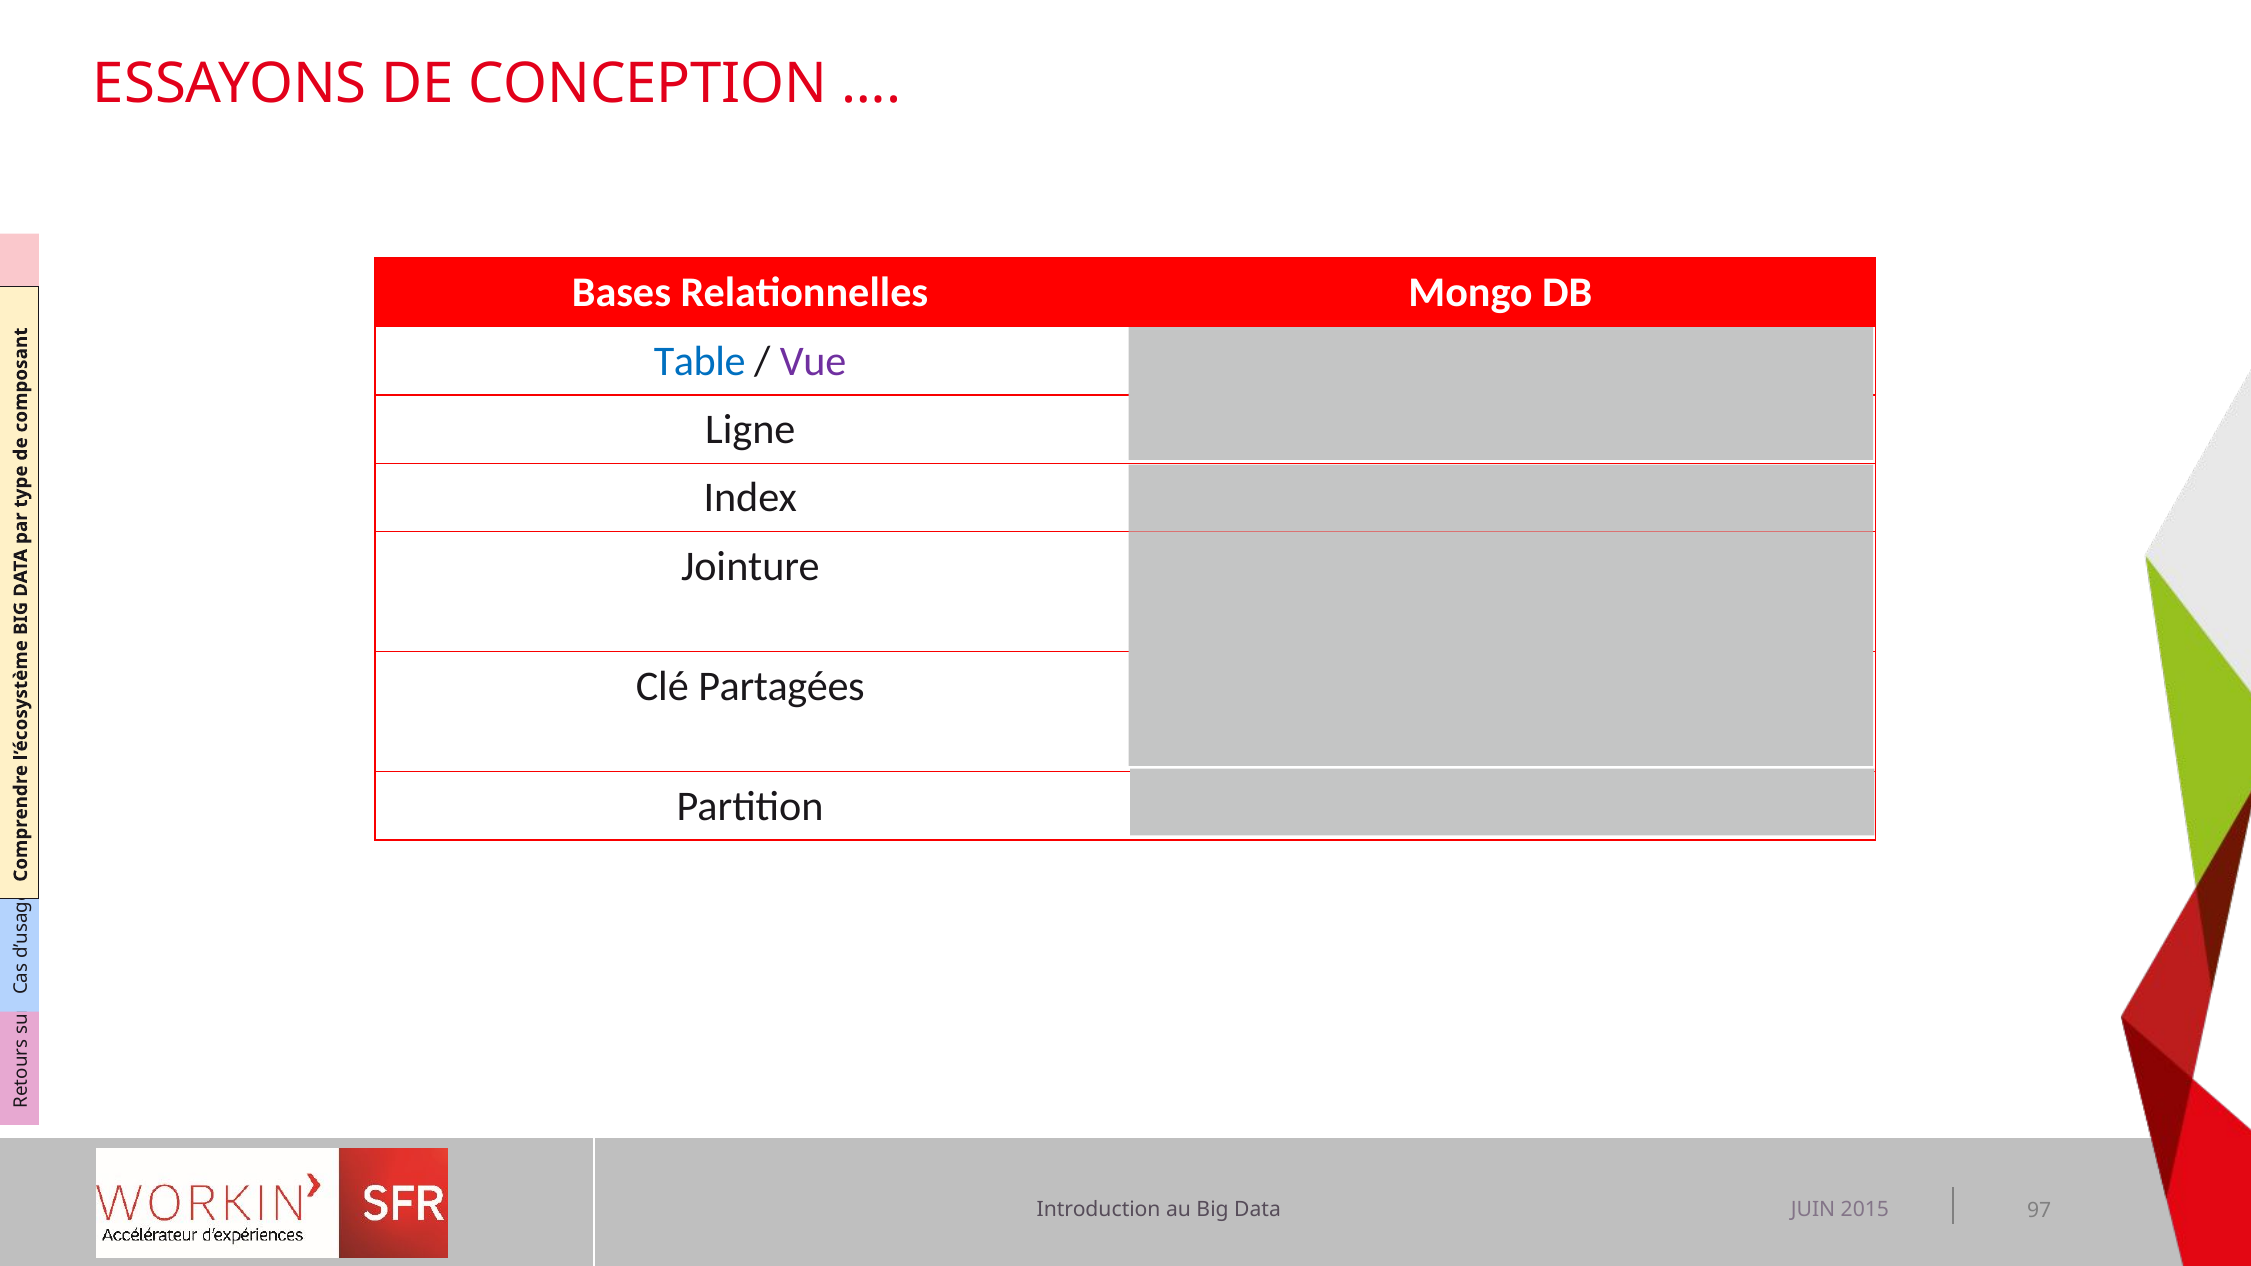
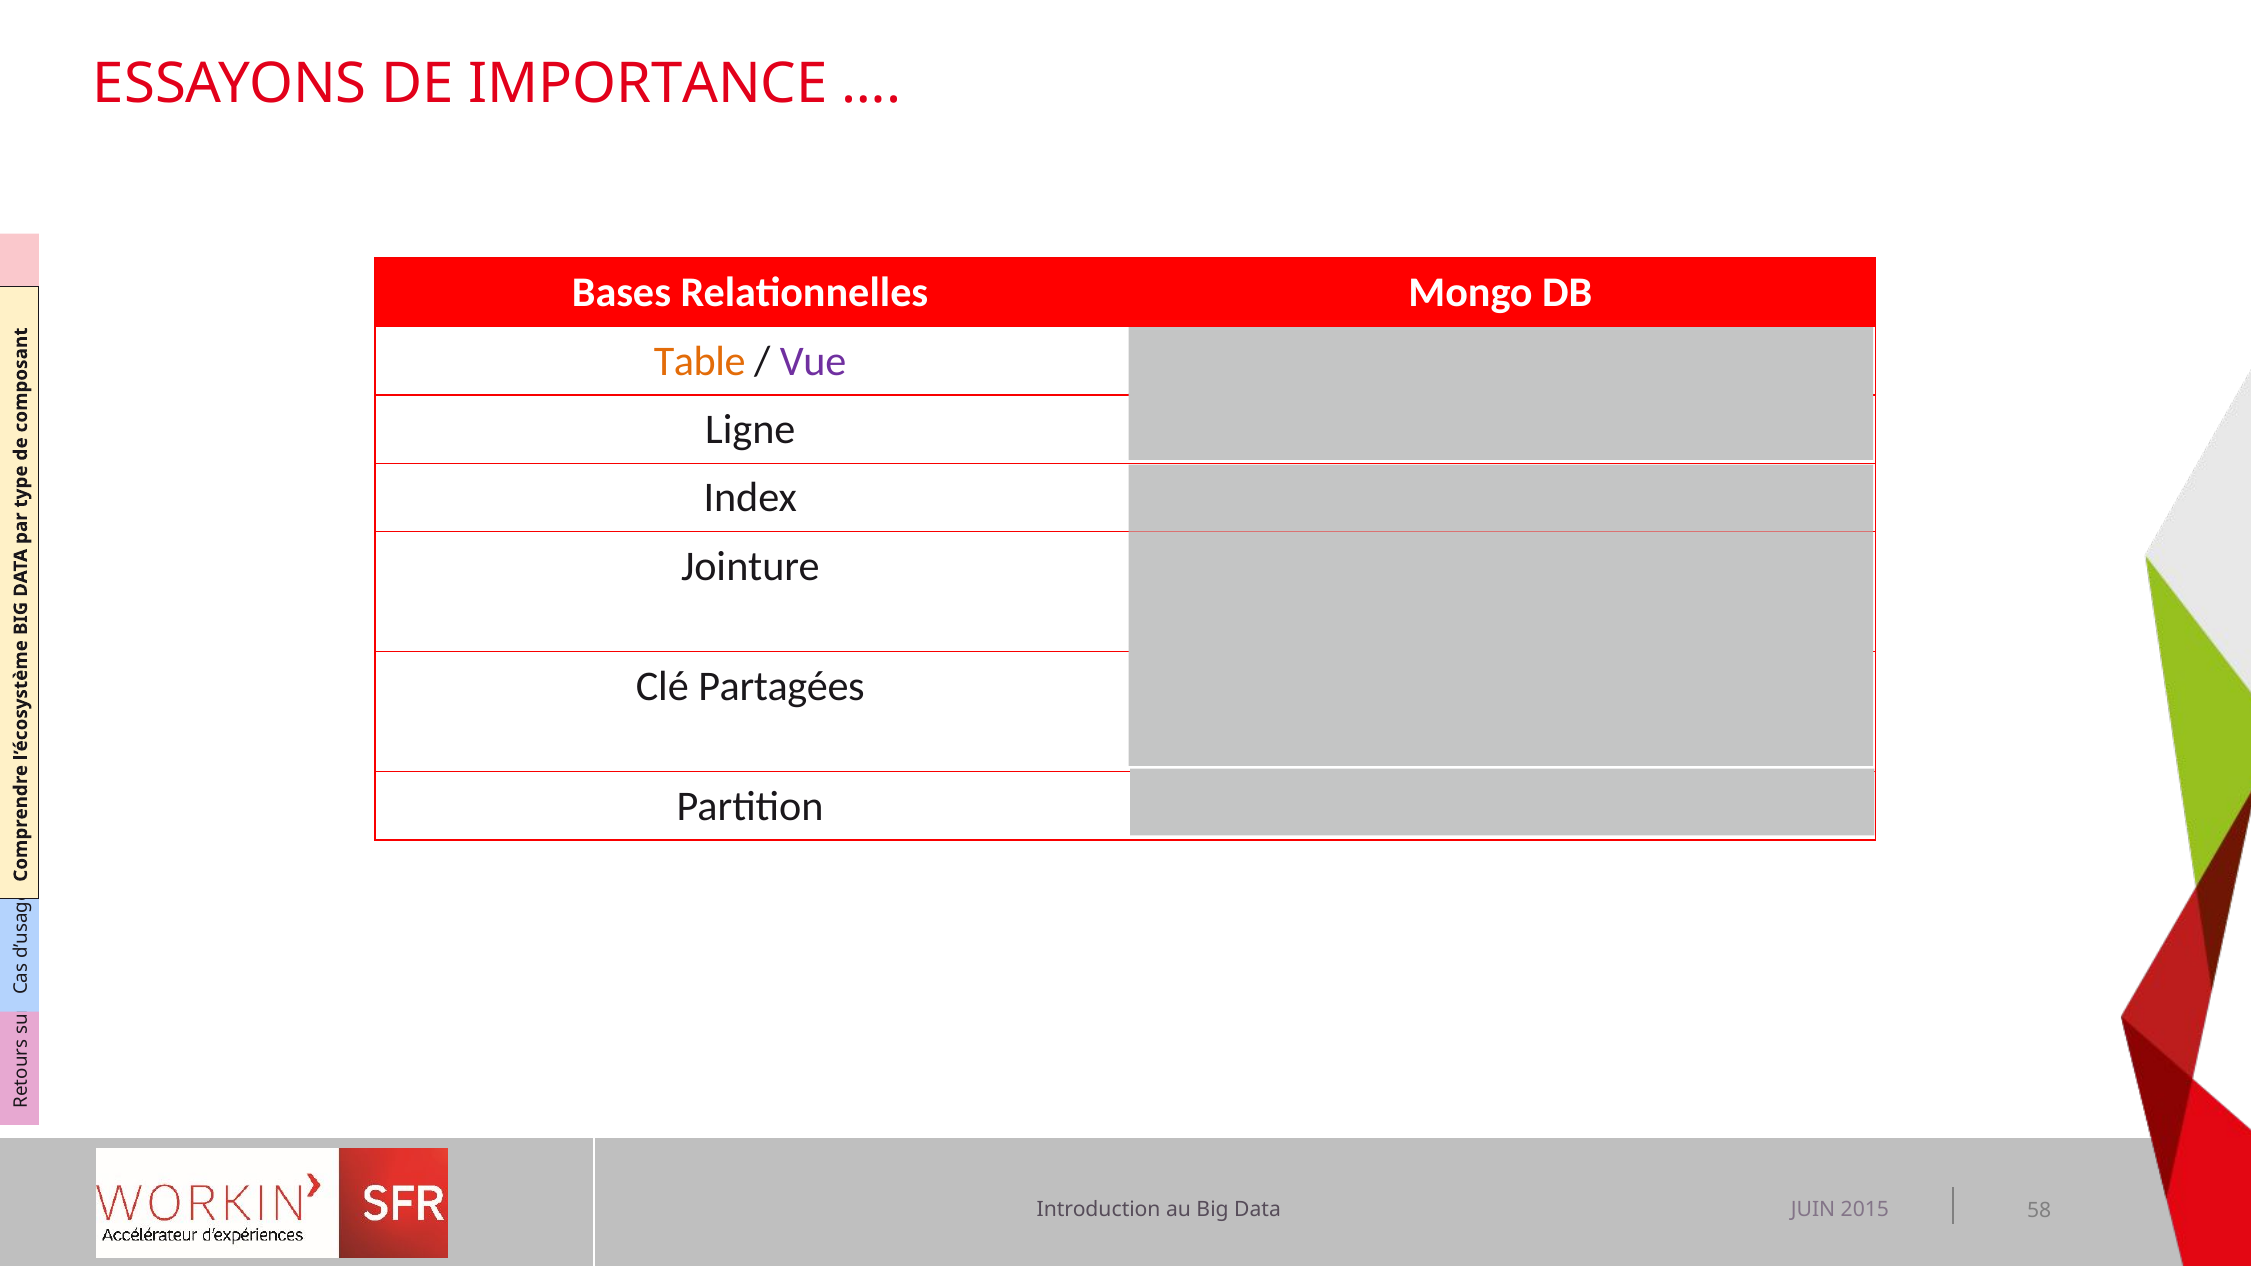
CONCEPTION: CONCEPTION -> IMPORTANCE (648, 84)
Table colour: blue -> orange (700, 361)
97: 97 -> 58 (2039, 1211)
